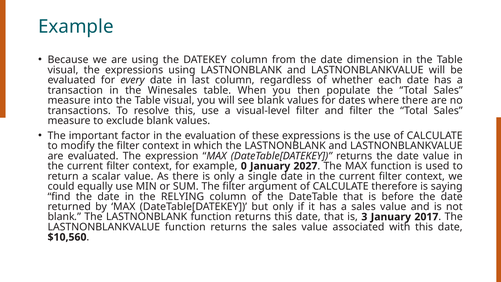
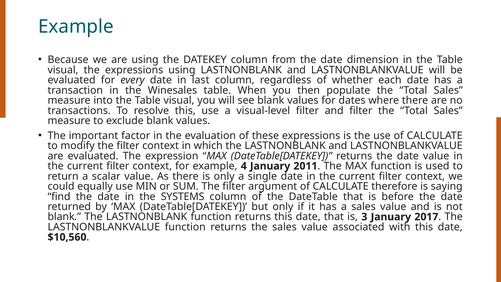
0: 0 -> 4 (244, 166)
2027: 2027 -> 2011 (305, 166)
RELYING: RELYING -> SYSTEMS (183, 196)
